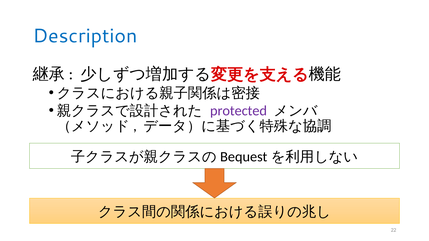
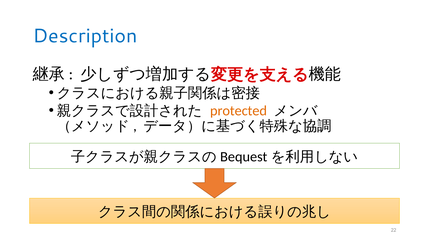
protected colour: purple -> orange (238, 111)
